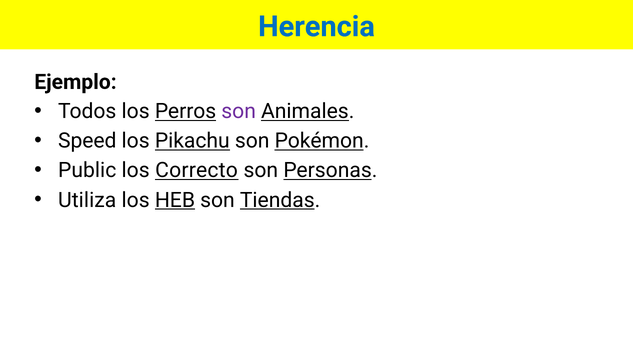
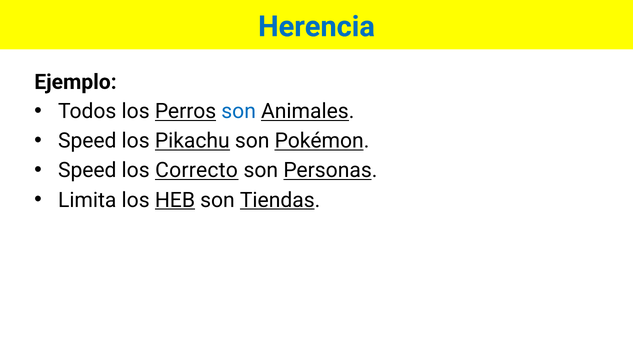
son colour: purple -> blue (239, 111)
Public: Public -> Speed (87, 171)
Utiliza: Utiliza -> Limita (87, 200)
